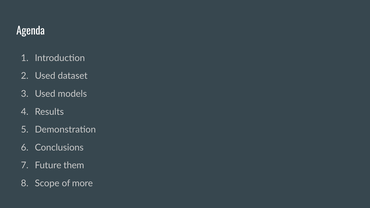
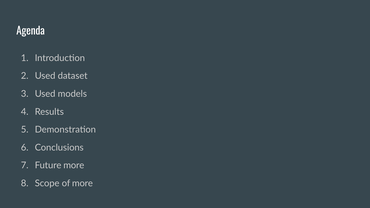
Future them: them -> more (74, 165)
